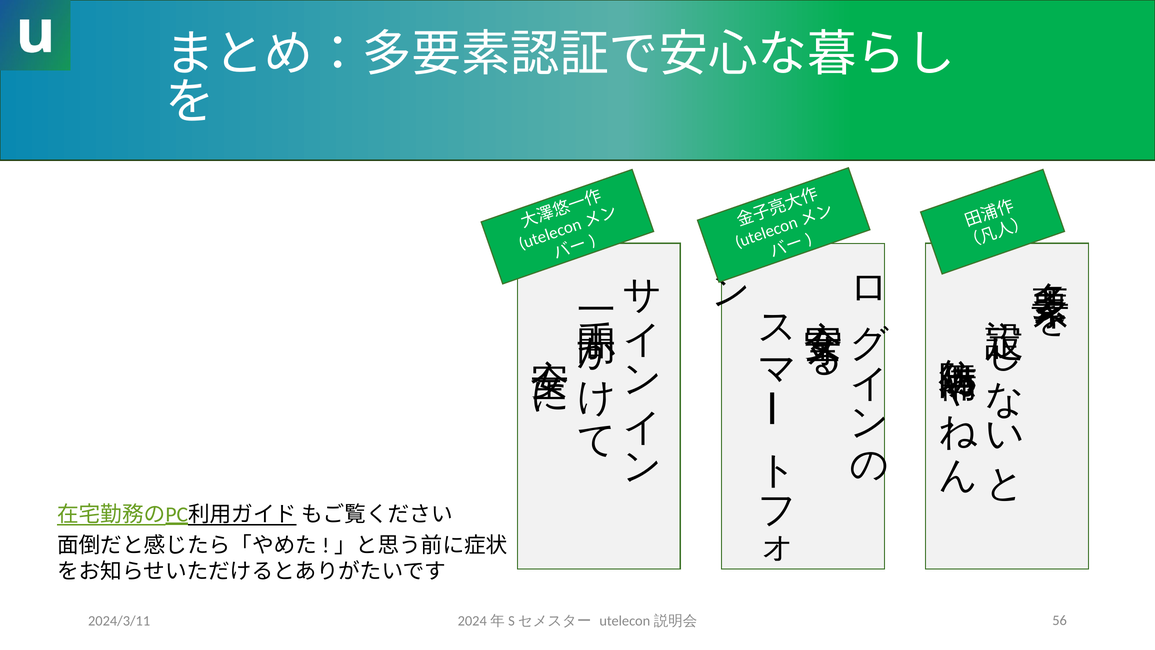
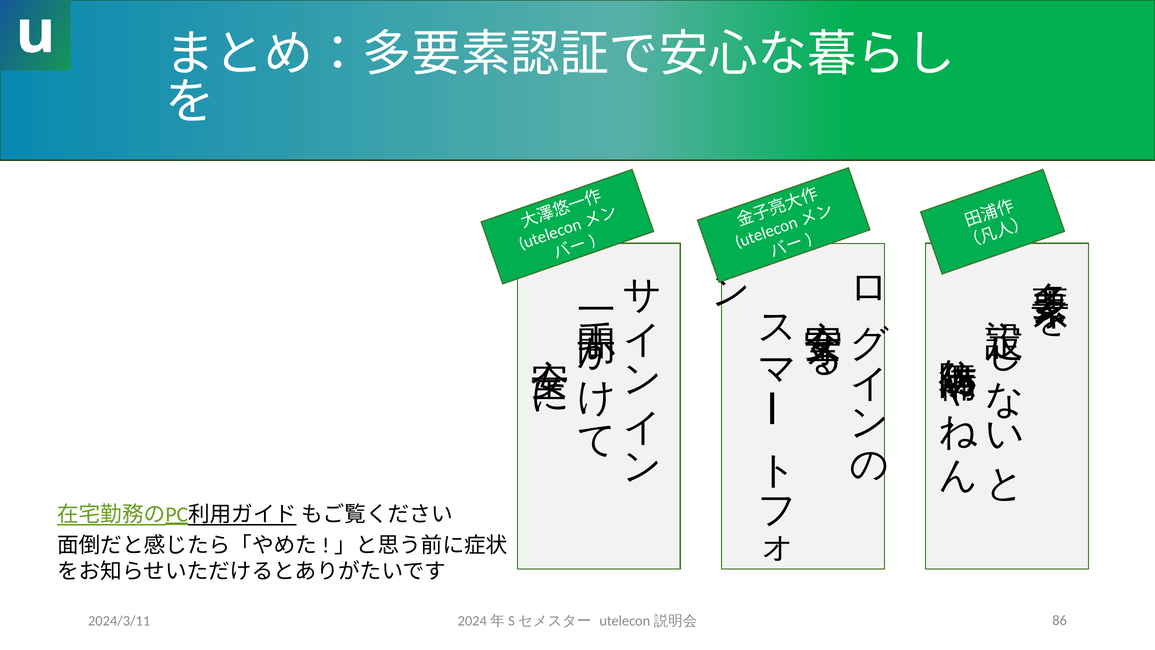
56: 56 -> 86 (1060, 620)
